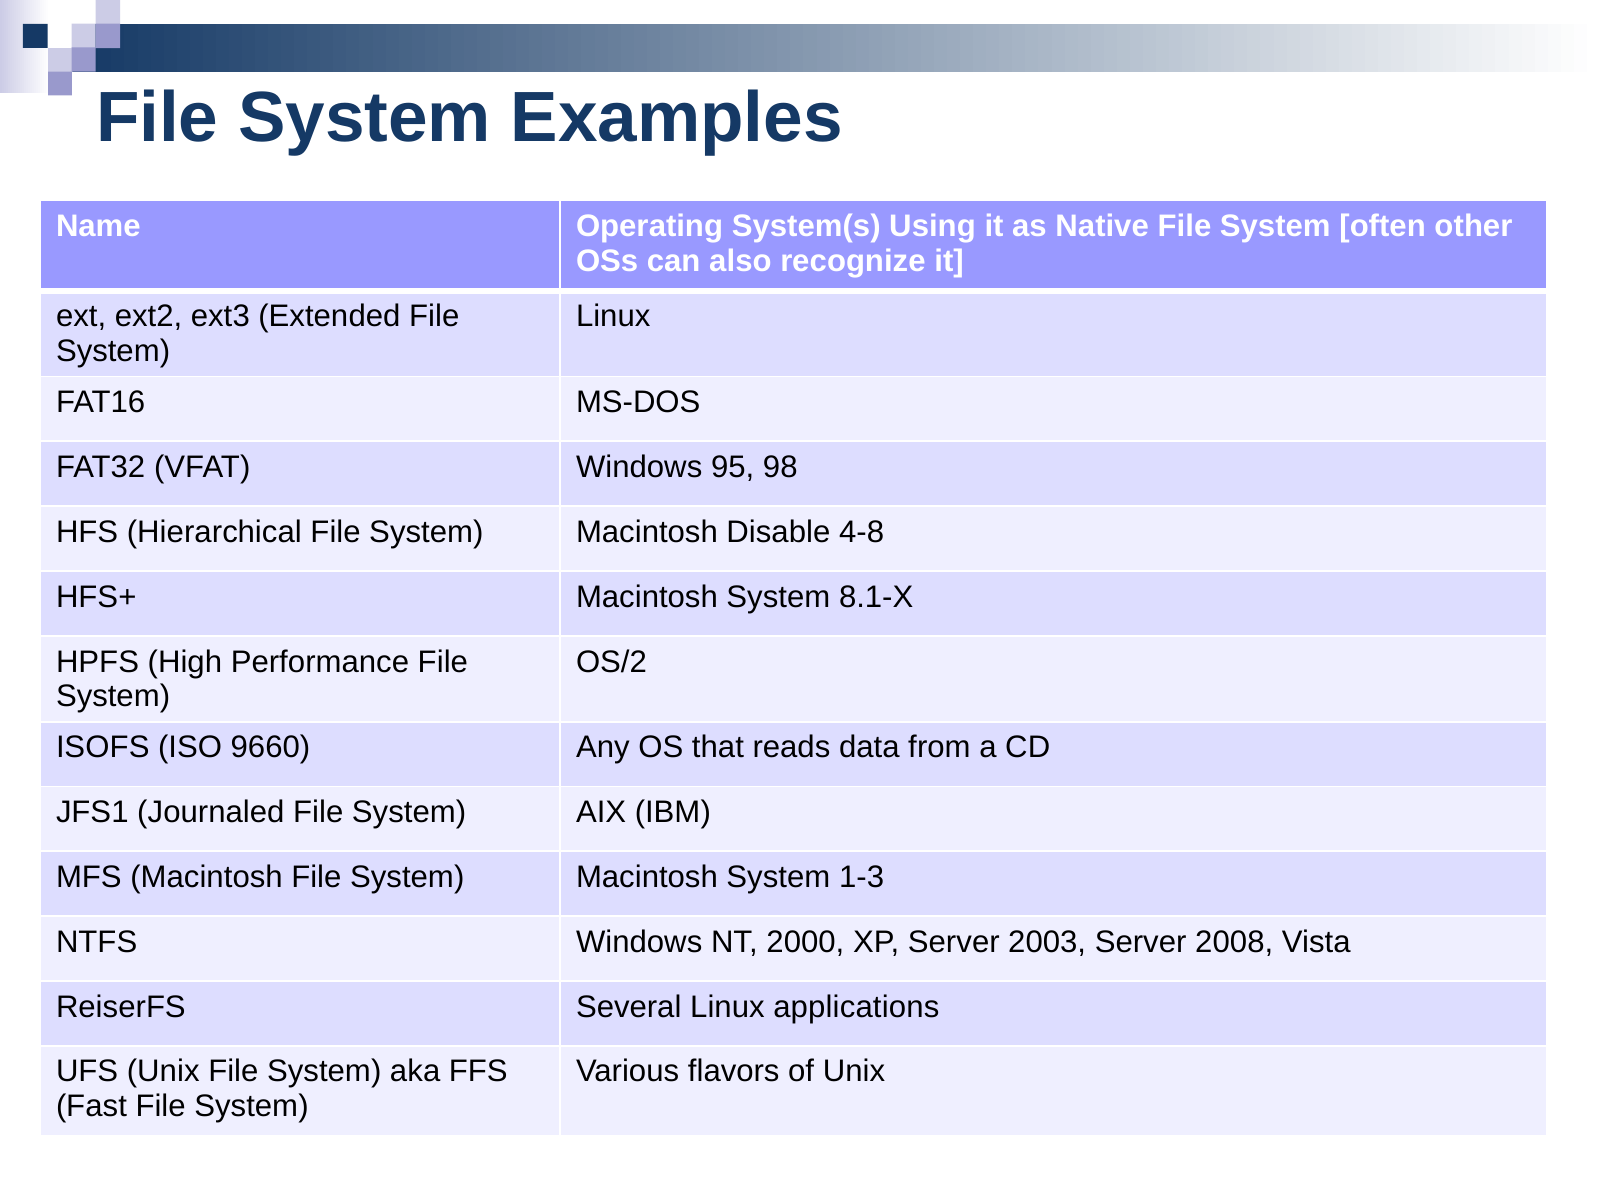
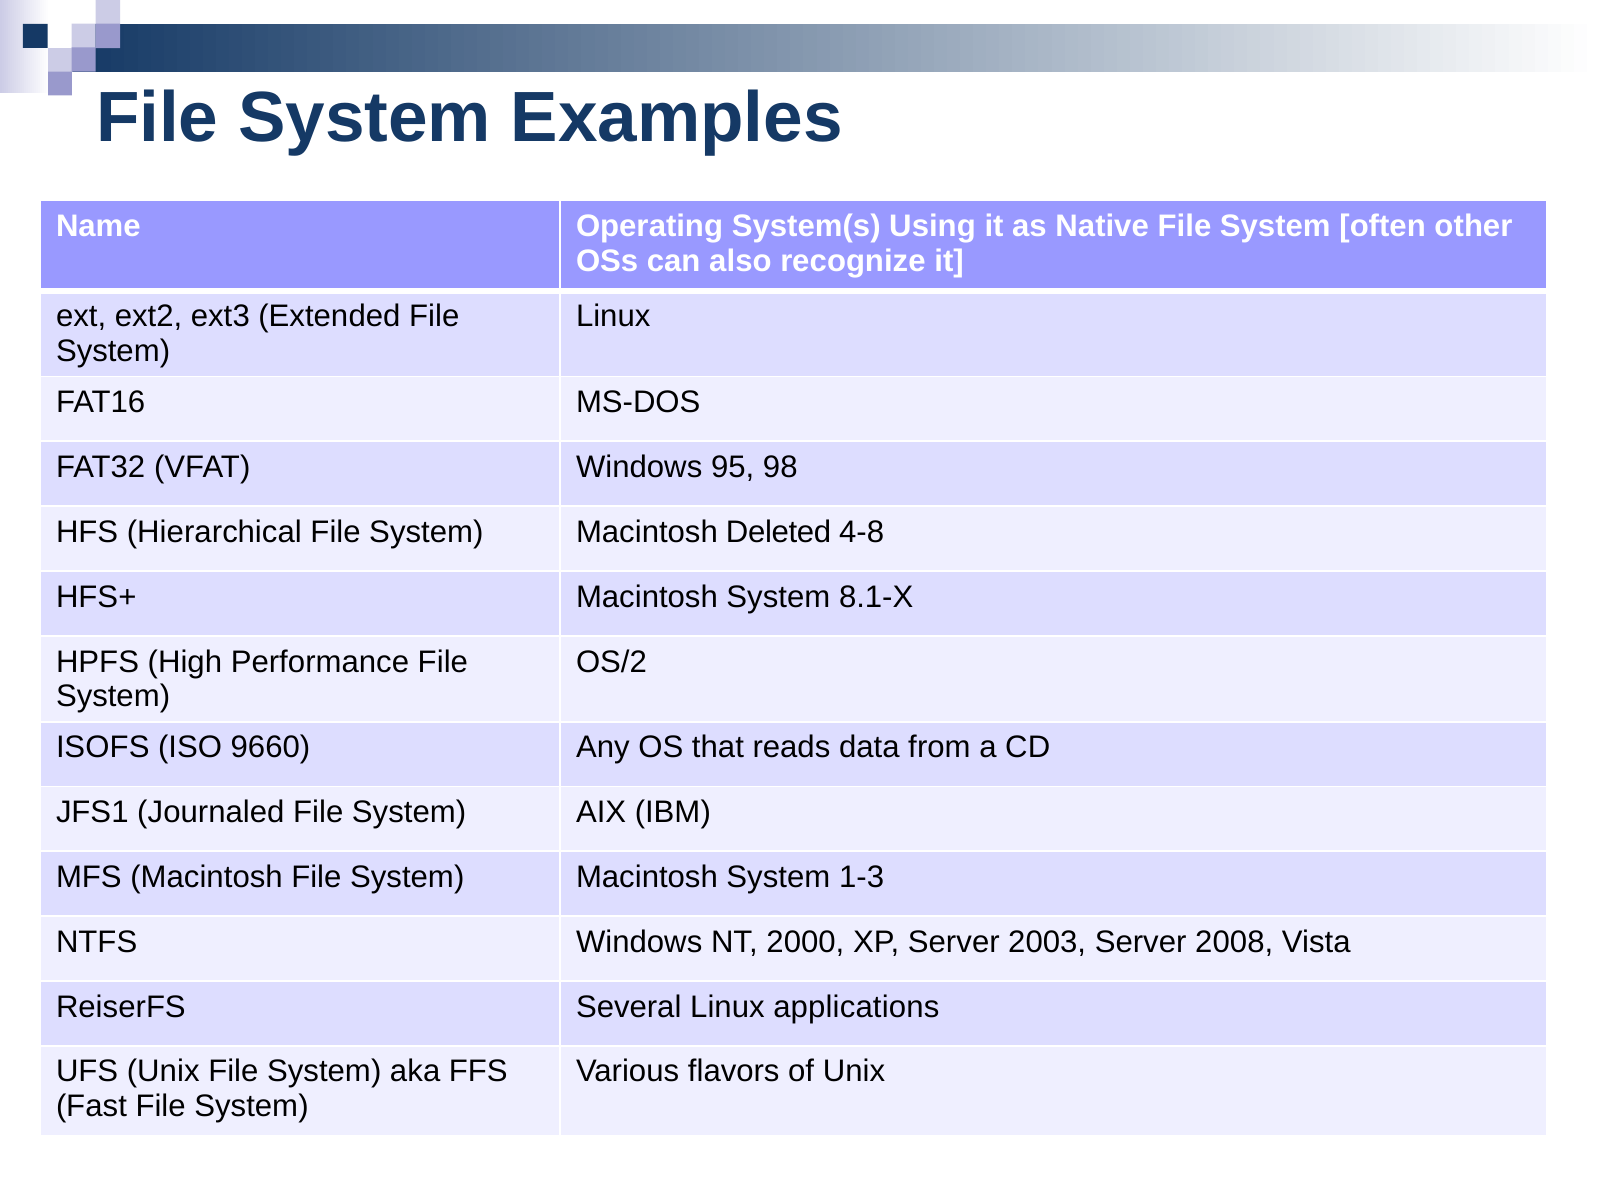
Disable: Disable -> Deleted (779, 532)
